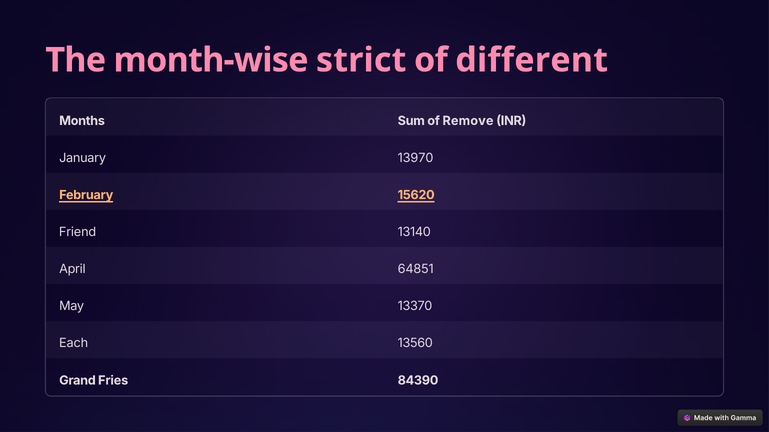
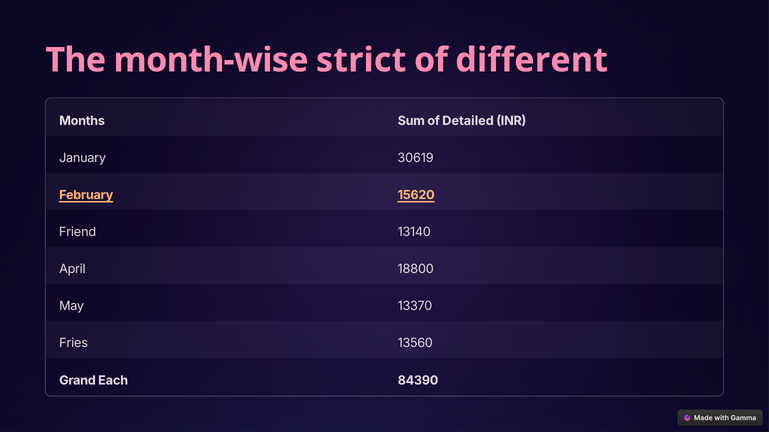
Remove: Remove -> Detailed (468, 121)
13970: 13970 -> 30619 (416, 158)
64851: 64851 -> 18800 (416, 269)
Each: Each -> Fries (74, 344)
Fries: Fries -> Each (113, 381)
